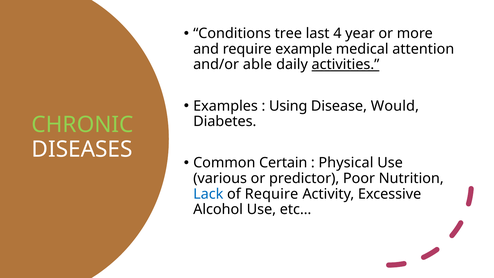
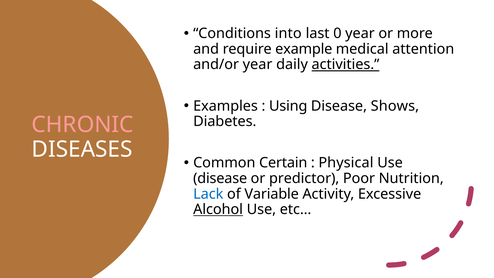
tree: tree -> into (288, 33)
4: 4 -> 0 (337, 33)
and/or able: able -> year (258, 65)
Would: Would -> Shows (395, 106)
CHRONIC colour: light green -> pink (83, 125)
various: various -> disease (220, 178)
of Require: Require -> Variable (272, 194)
Alcohol underline: none -> present (218, 209)
